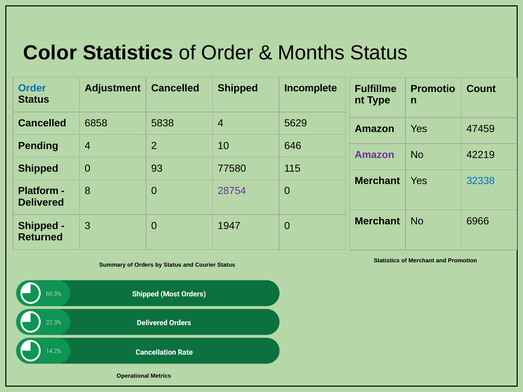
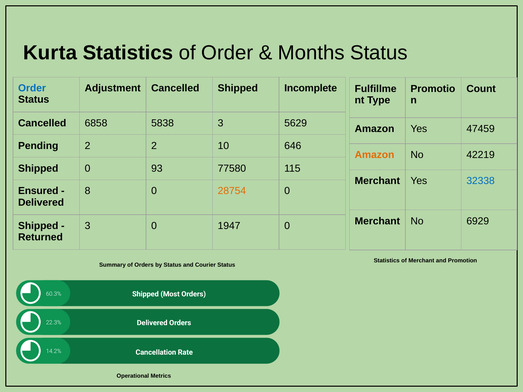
Color: Color -> Kurta (50, 53)
5838 4: 4 -> 3 (221, 123)
Pending 4: 4 -> 2 (88, 146)
Amazon colour: purple -> orange (375, 155)
Platform: Platform -> Ensured (38, 191)
28754 colour: purple -> orange (232, 191)
6966: 6966 -> 6929 (478, 221)
